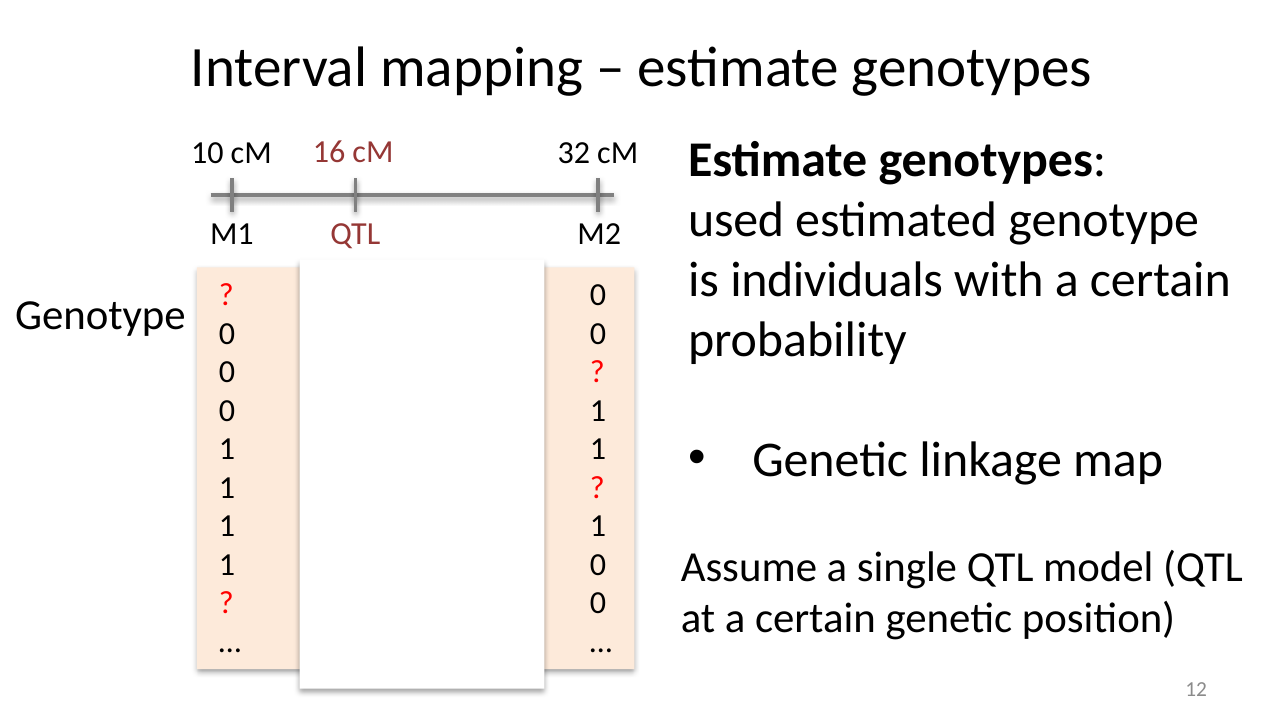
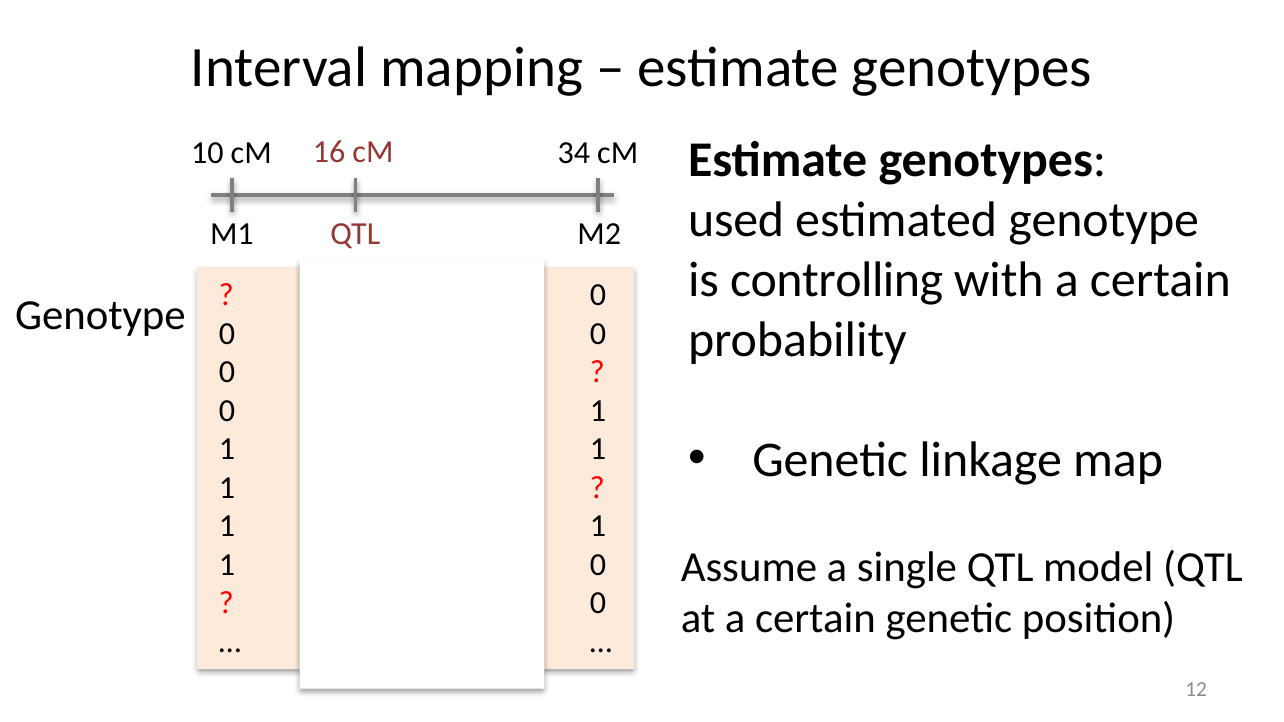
32: 32 -> 34 (574, 153)
individuals: individuals -> controlling (837, 280)
